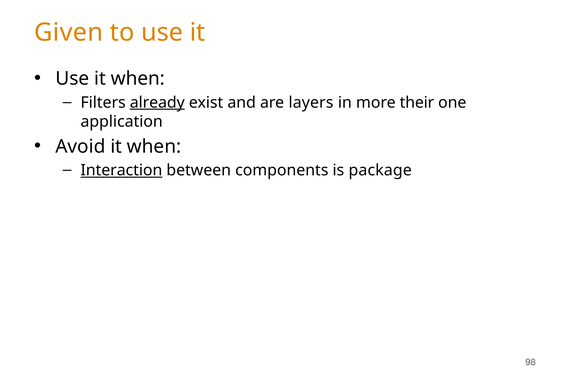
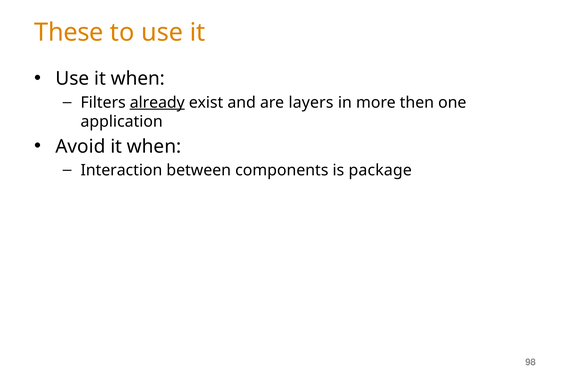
Given: Given -> These (69, 32)
their: their -> then (417, 102)
Interaction underline: present -> none (121, 170)
